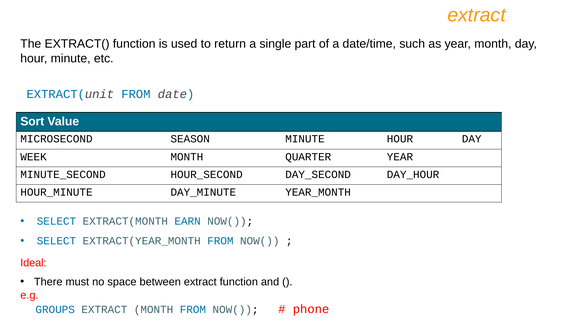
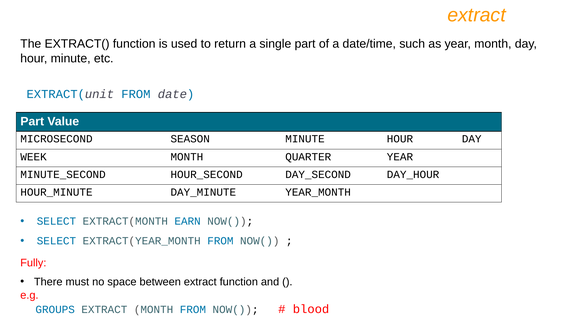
Sort: Sort -> Part (32, 121)
Ideal: Ideal -> Fully (33, 263)
phone: phone -> blood (311, 309)
